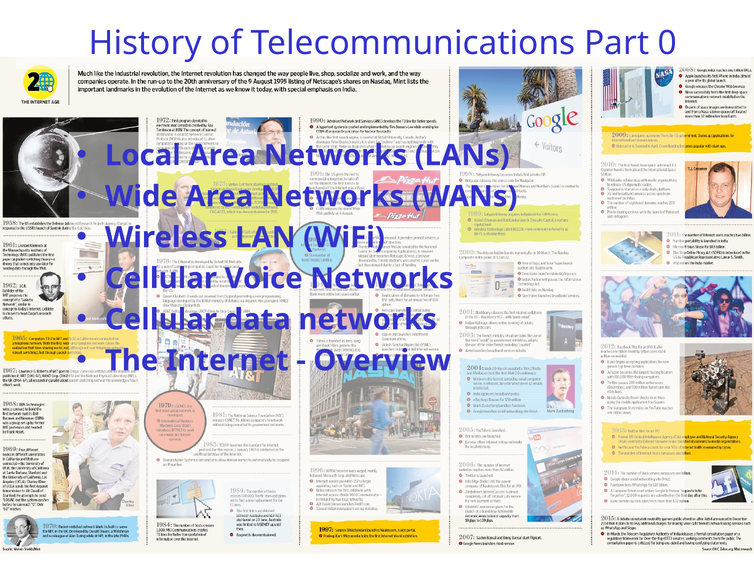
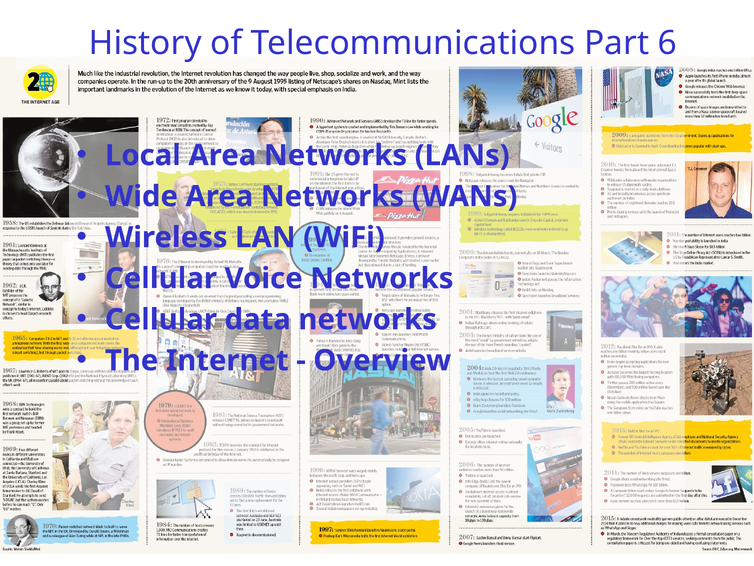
0: 0 -> 6 (668, 43)
